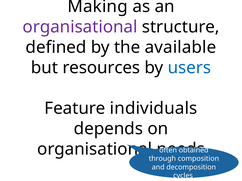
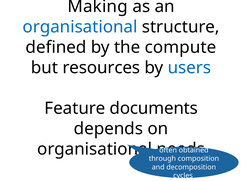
organisational colour: purple -> blue (80, 27)
available: available -> compute (181, 47)
individuals: individuals -> documents (154, 109)
